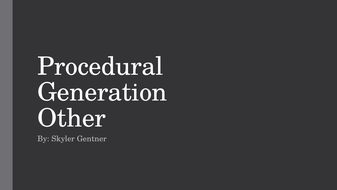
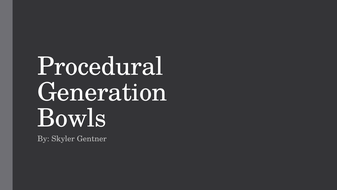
Other: Other -> Bowls (72, 118)
